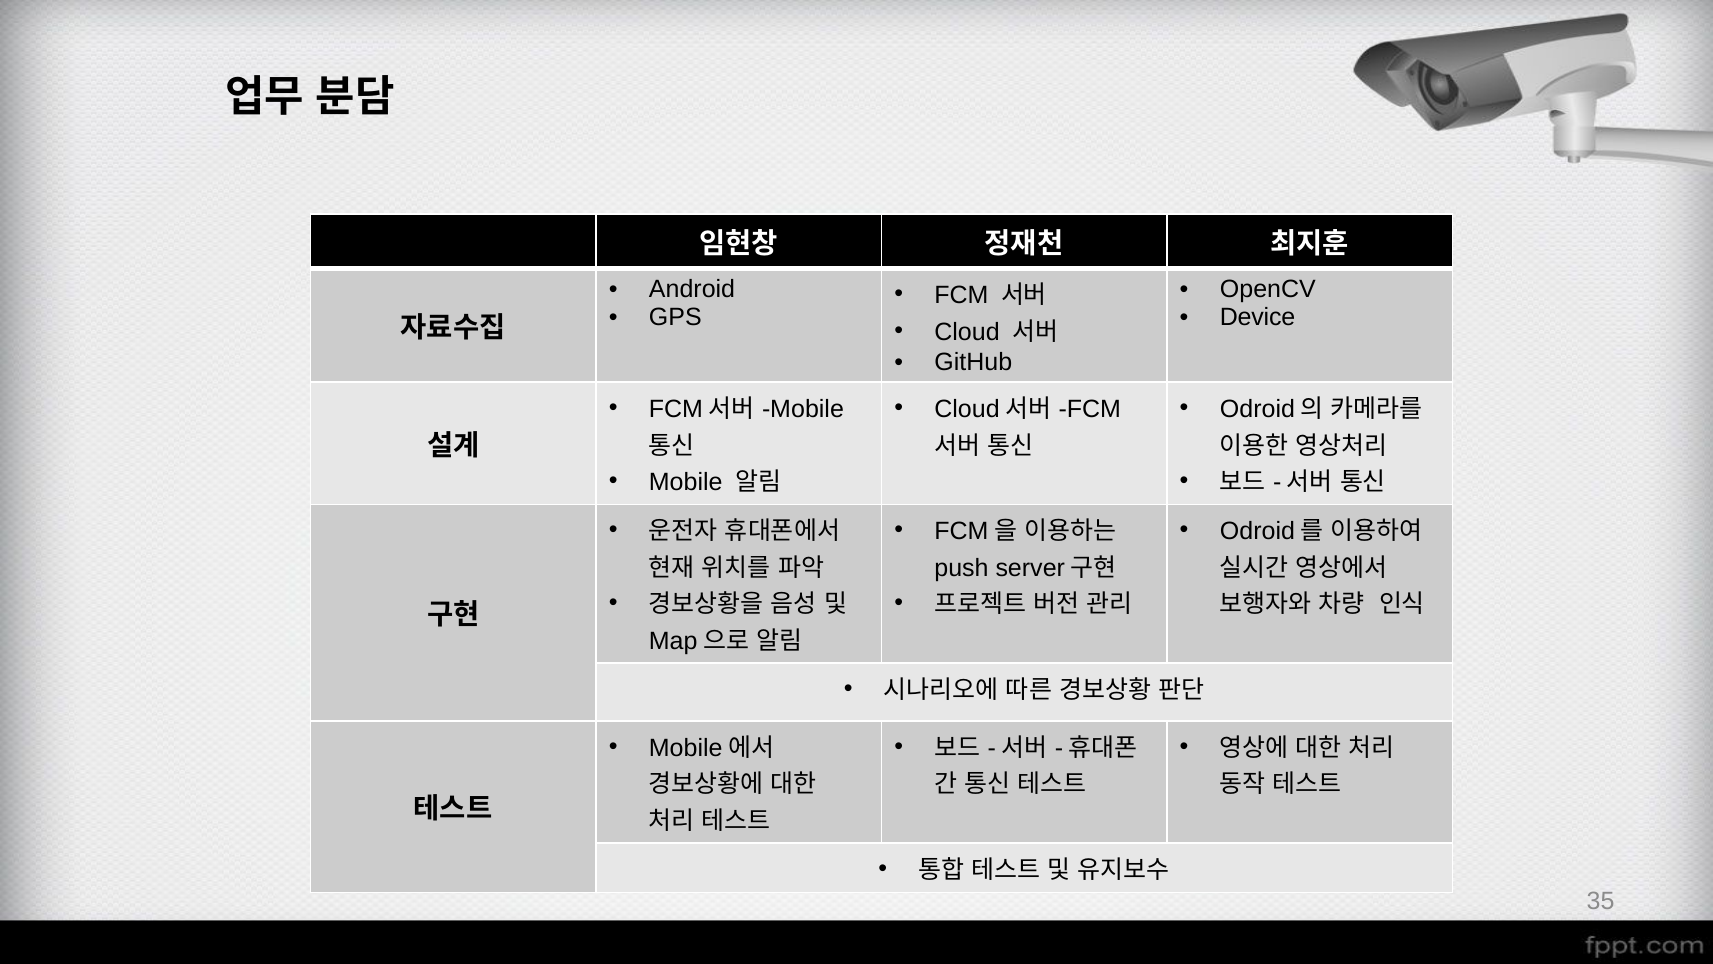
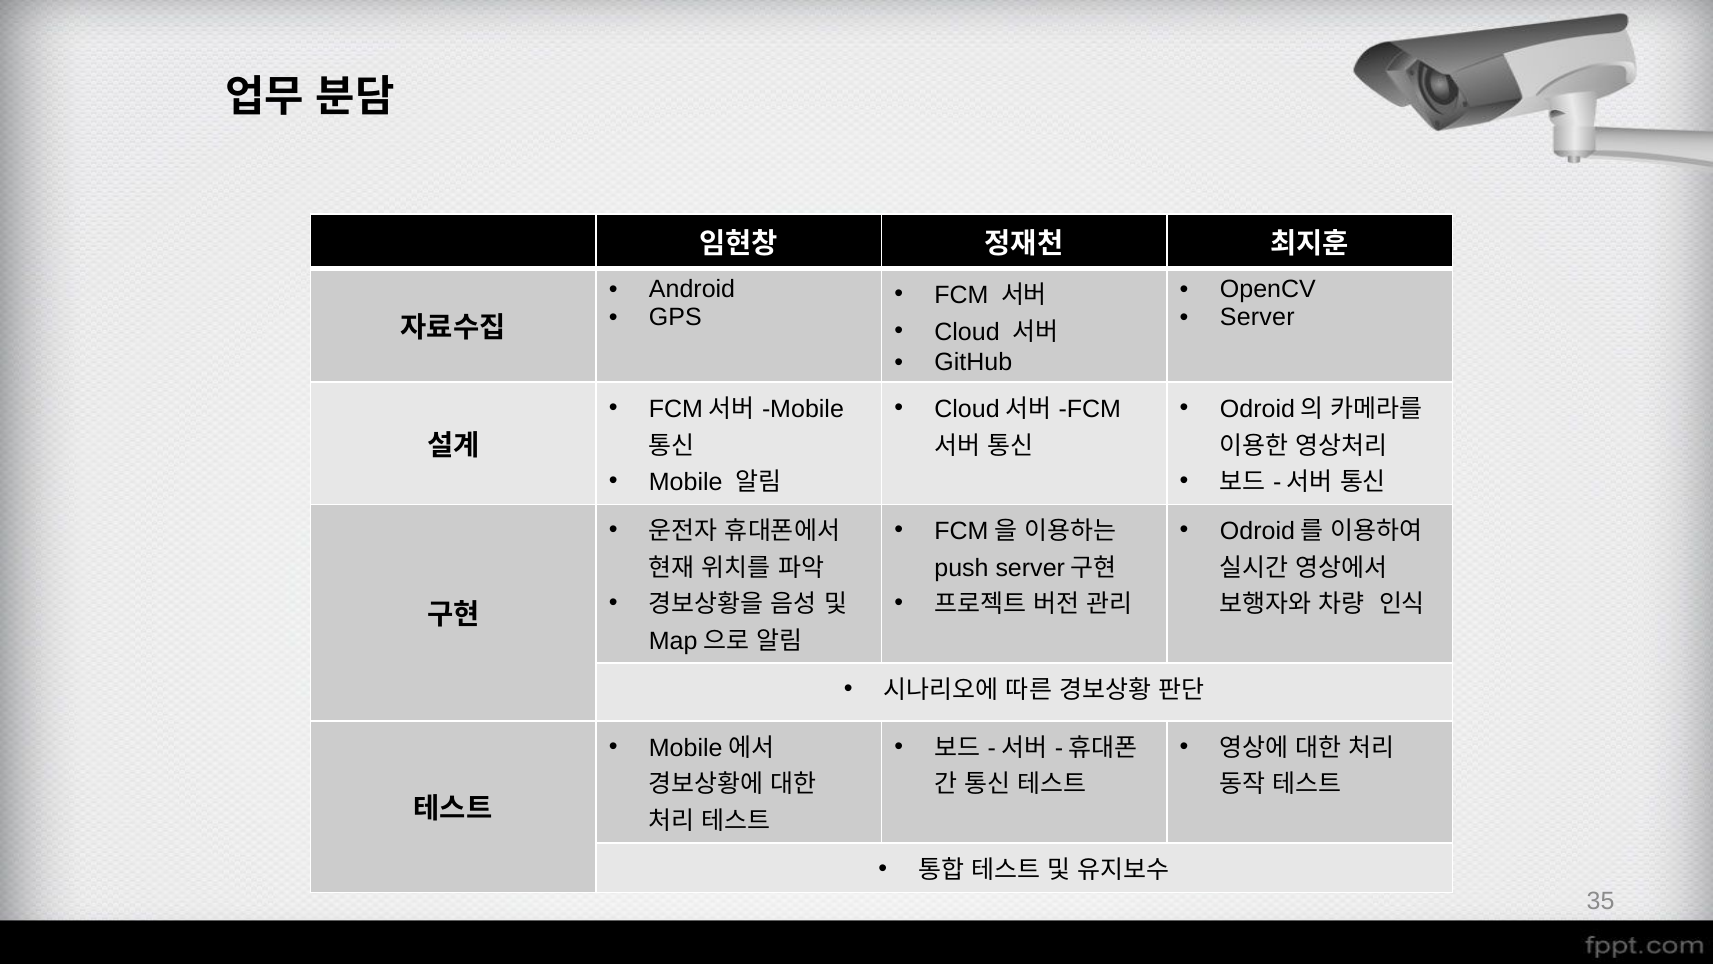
Device: Device -> Server (1257, 317)
